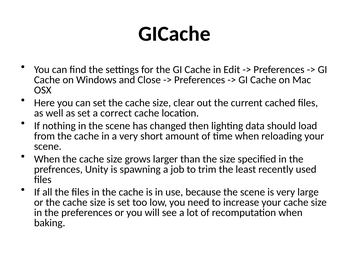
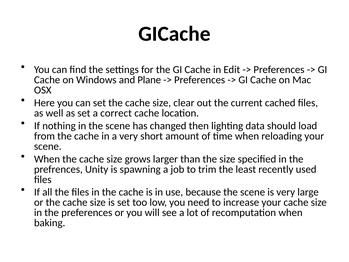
Close: Close -> Plane (149, 80)
